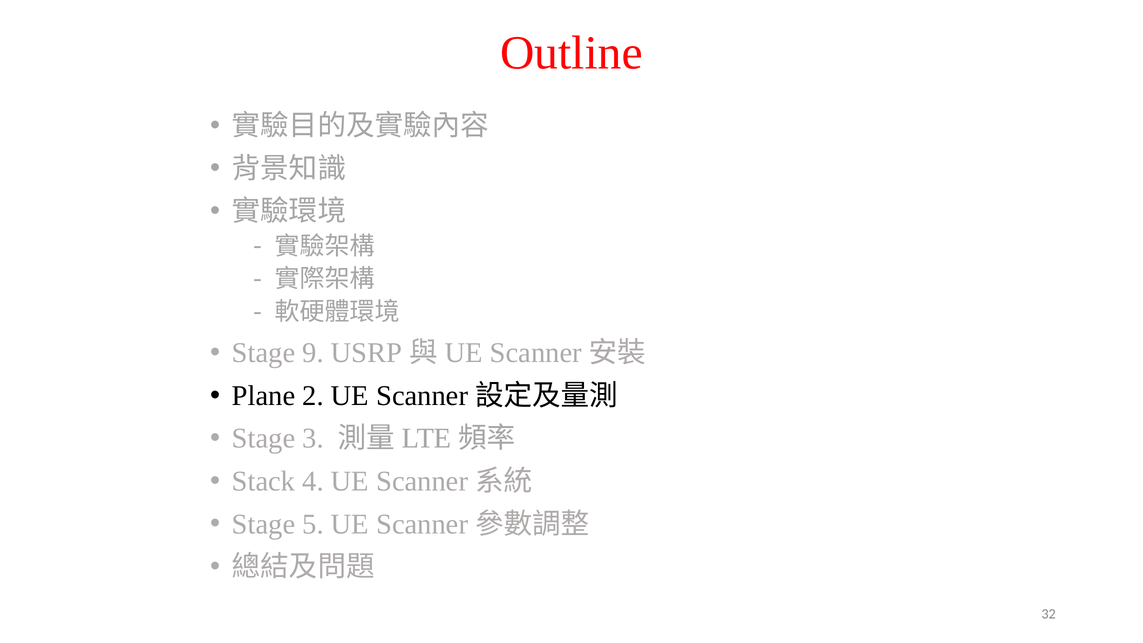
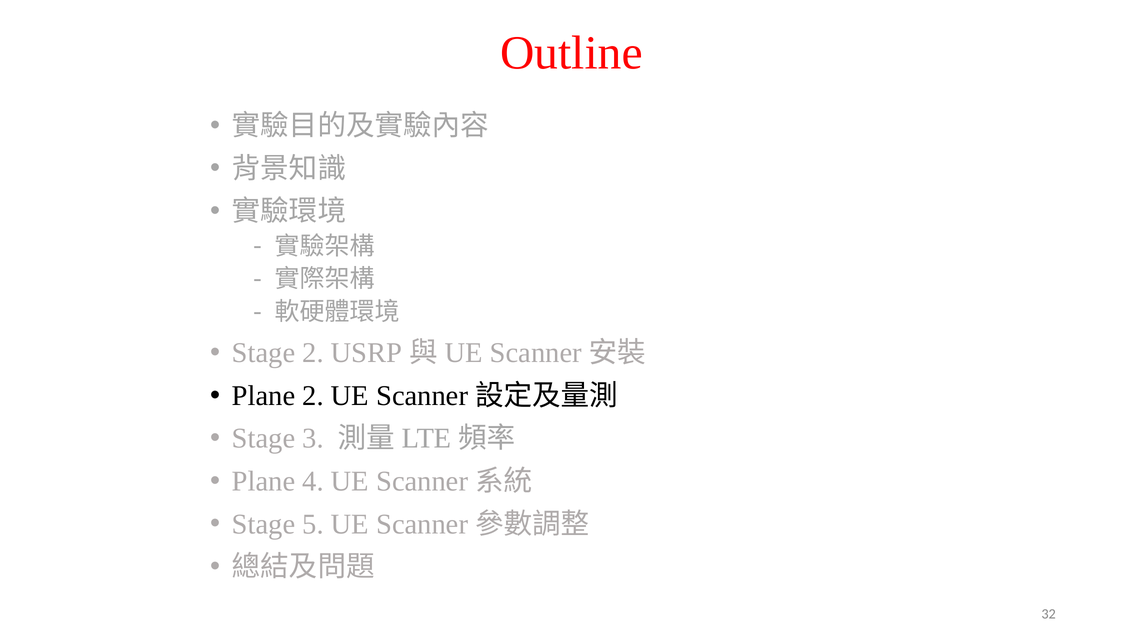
Stage 9: 9 -> 2 (313, 353)
Stack: Stack -> Plane (264, 481)
